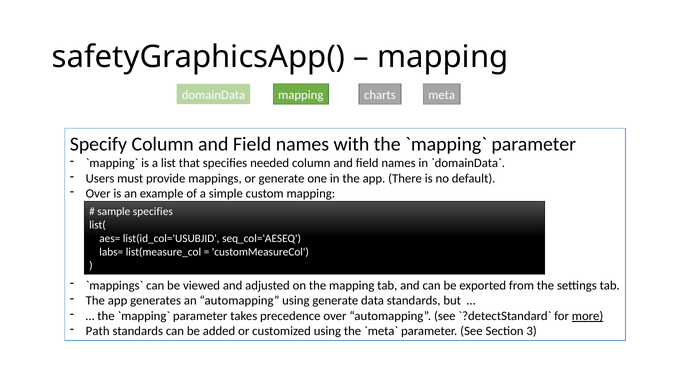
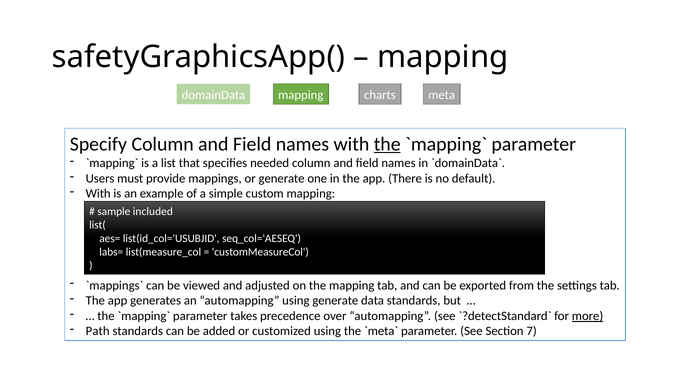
the underline: none -> present (387, 144)
Over: Over -> With (98, 194)
sample specifies: specifies -> included (153, 212)
3: 3 -> 7 (532, 332)
